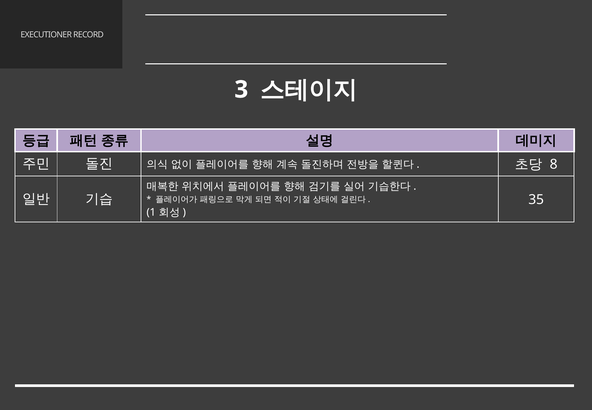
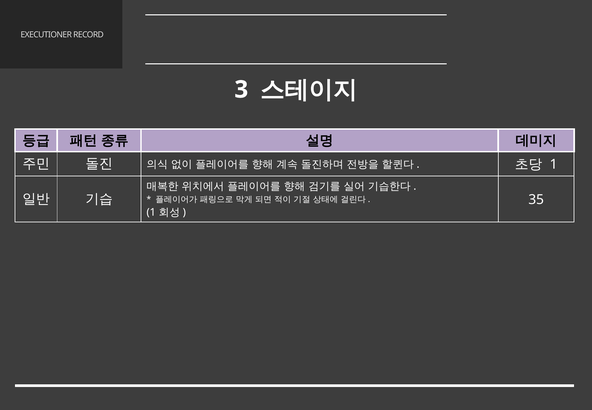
8: 8 -> 1 (554, 164)
